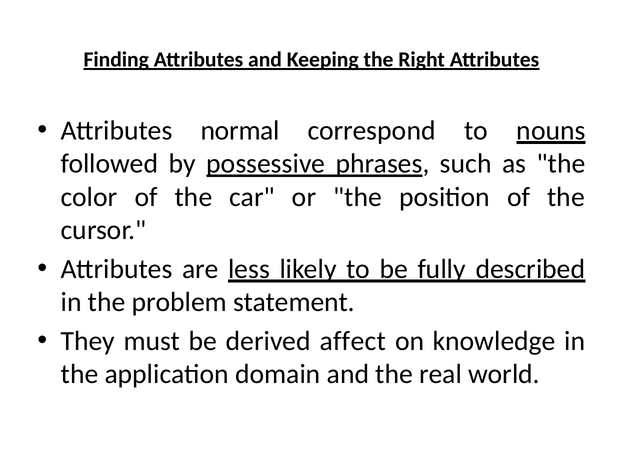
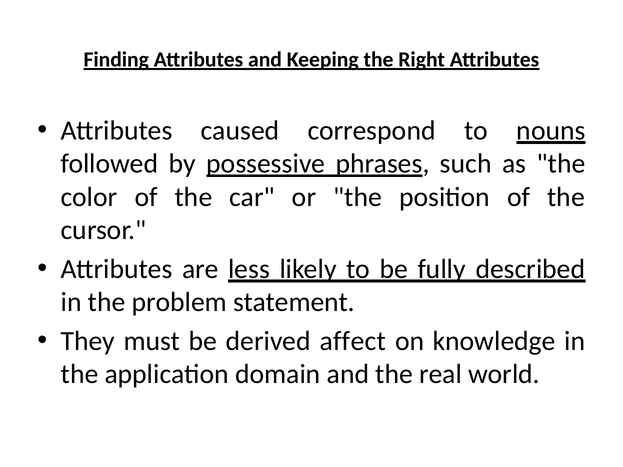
normal: normal -> caused (240, 131)
